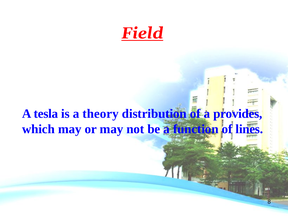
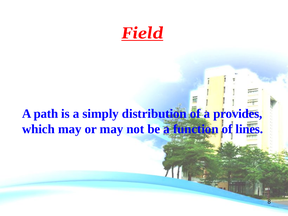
tesla: tesla -> path (46, 114)
theory: theory -> simply (101, 114)
